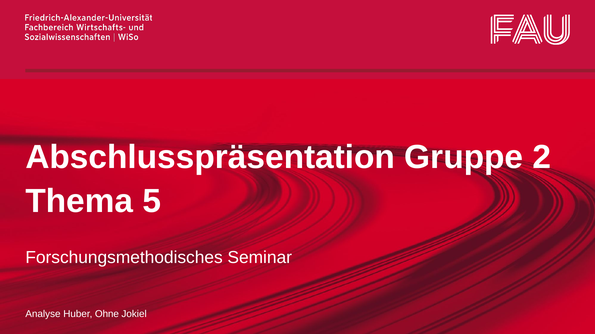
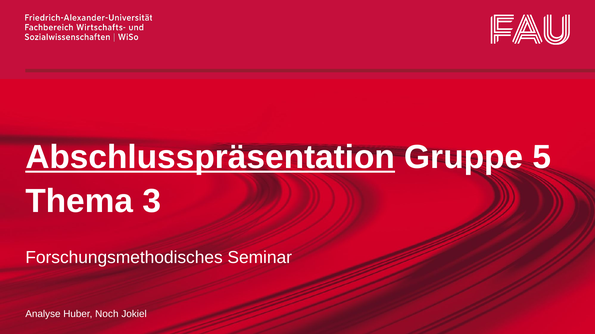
Abschlusspräsentation underline: none -> present (210, 158)
2: 2 -> 5 (542, 158)
5: 5 -> 3 (152, 202)
Ohne: Ohne -> Noch (107, 314)
